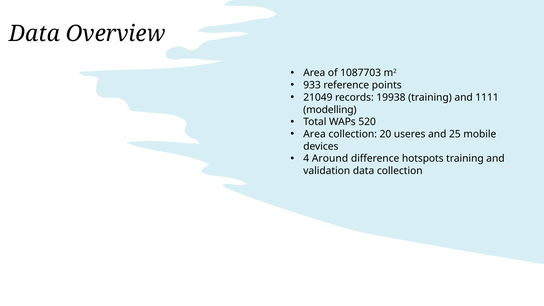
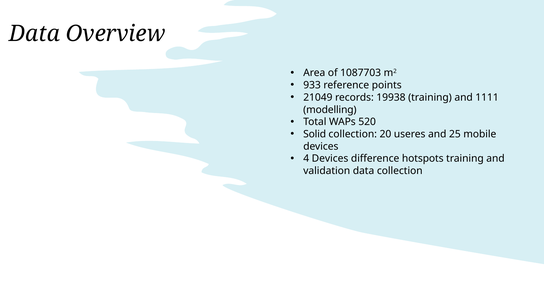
Area: Area -> Solid (315, 134)
4 Around: Around -> Devices (330, 159)
